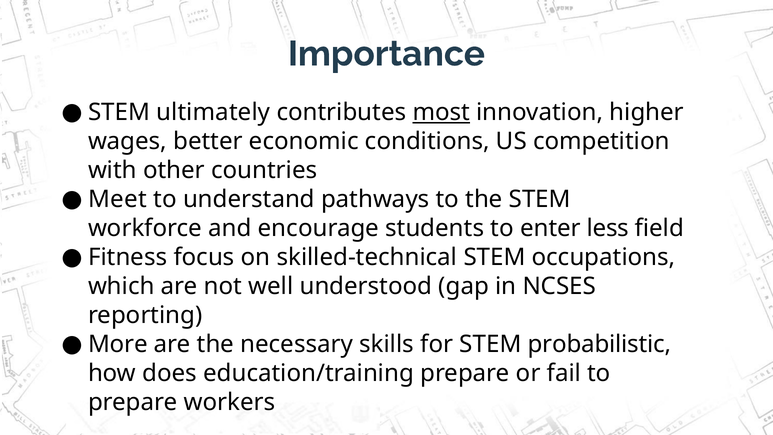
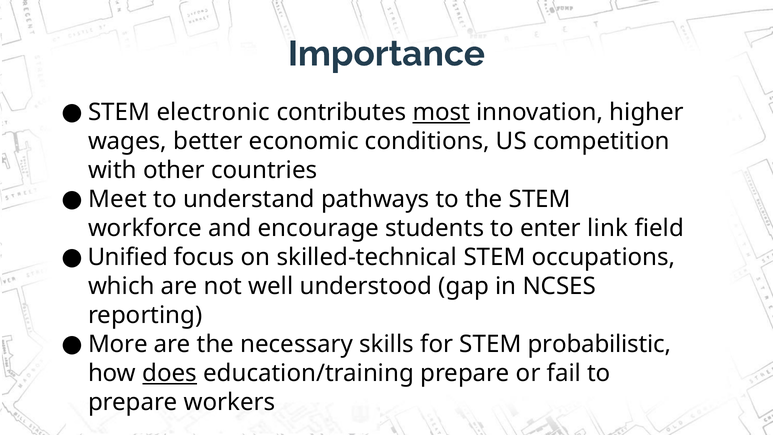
ultimately: ultimately -> electronic (213, 112)
less: less -> link (608, 228)
Fitness: Fitness -> Unified (128, 257)
does underline: none -> present (170, 373)
